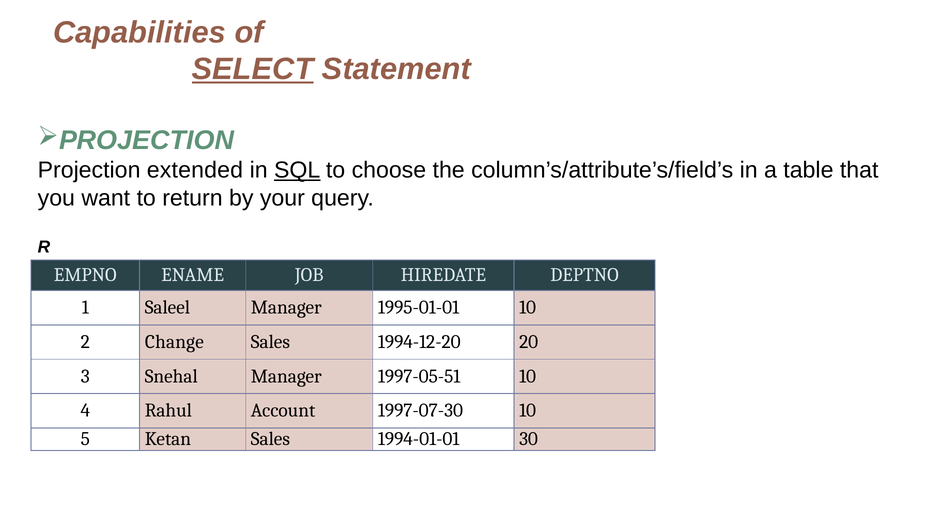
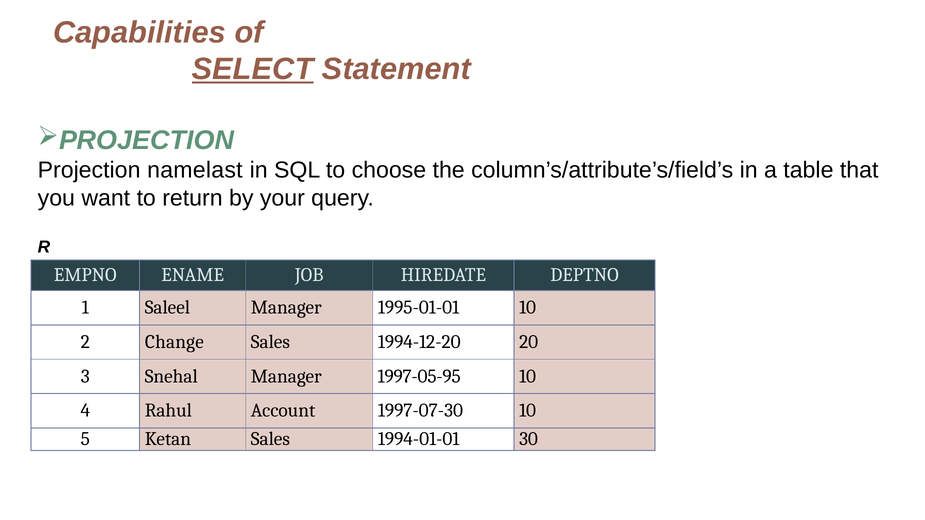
extended: extended -> namelast (195, 170)
SQL underline: present -> none (297, 170)
1997-05-51: 1997-05-51 -> 1997-05-95 (419, 376)
